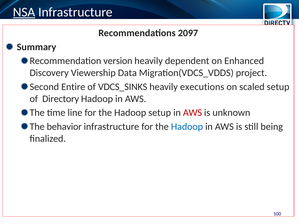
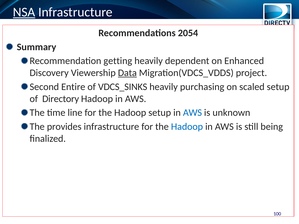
2097: 2097 -> 2054 (188, 33)
version: version -> getting (118, 61)
Data underline: none -> present (127, 73)
executions: executions -> purchasing (202, 87)
AWS colour: red -> blue (192, 113)
behavior: behavior -> provides (64, 127)
